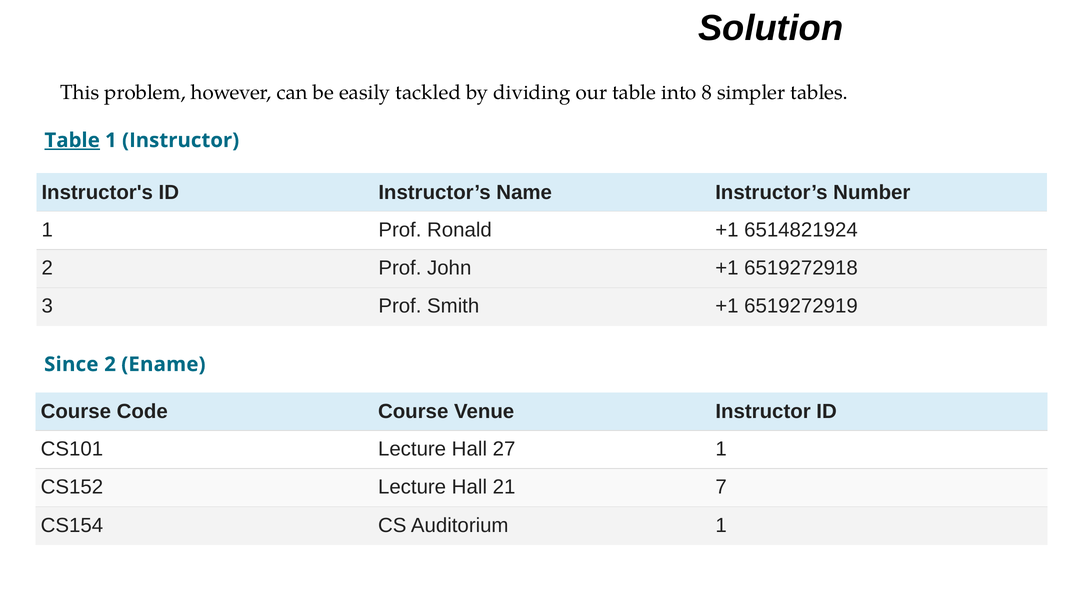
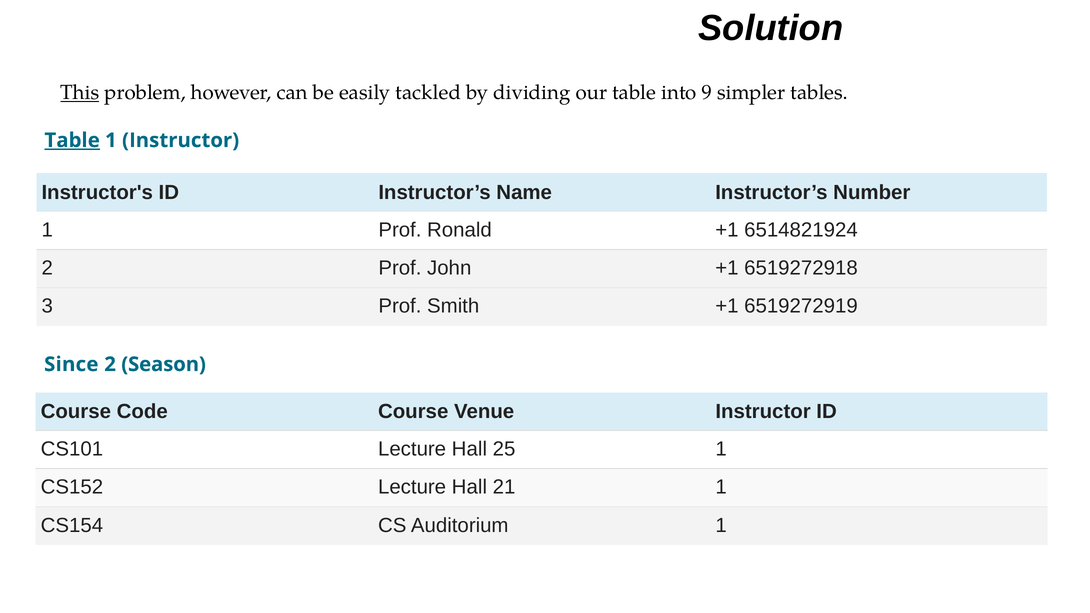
This underline: none -> present (80, 93)
8: 8 -> 9 (707, 93)
Ename: Ename -> Season (164, 364)
27: 27 -> 25 (504, 449)
21 7: 7 -> 1 (721, 487)
